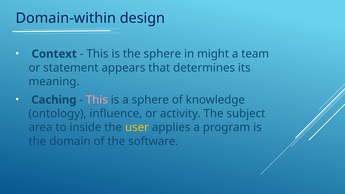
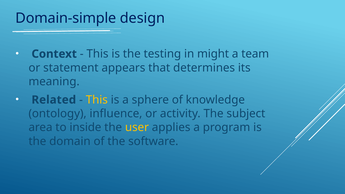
Domain-within: Domain-within -> Domain-simple (66, 18)
the sphere: sphere -> testing (162, 54)
Caching: Caching -> Related (54, 100)
This colour: pink -> yellow (97, 100)
